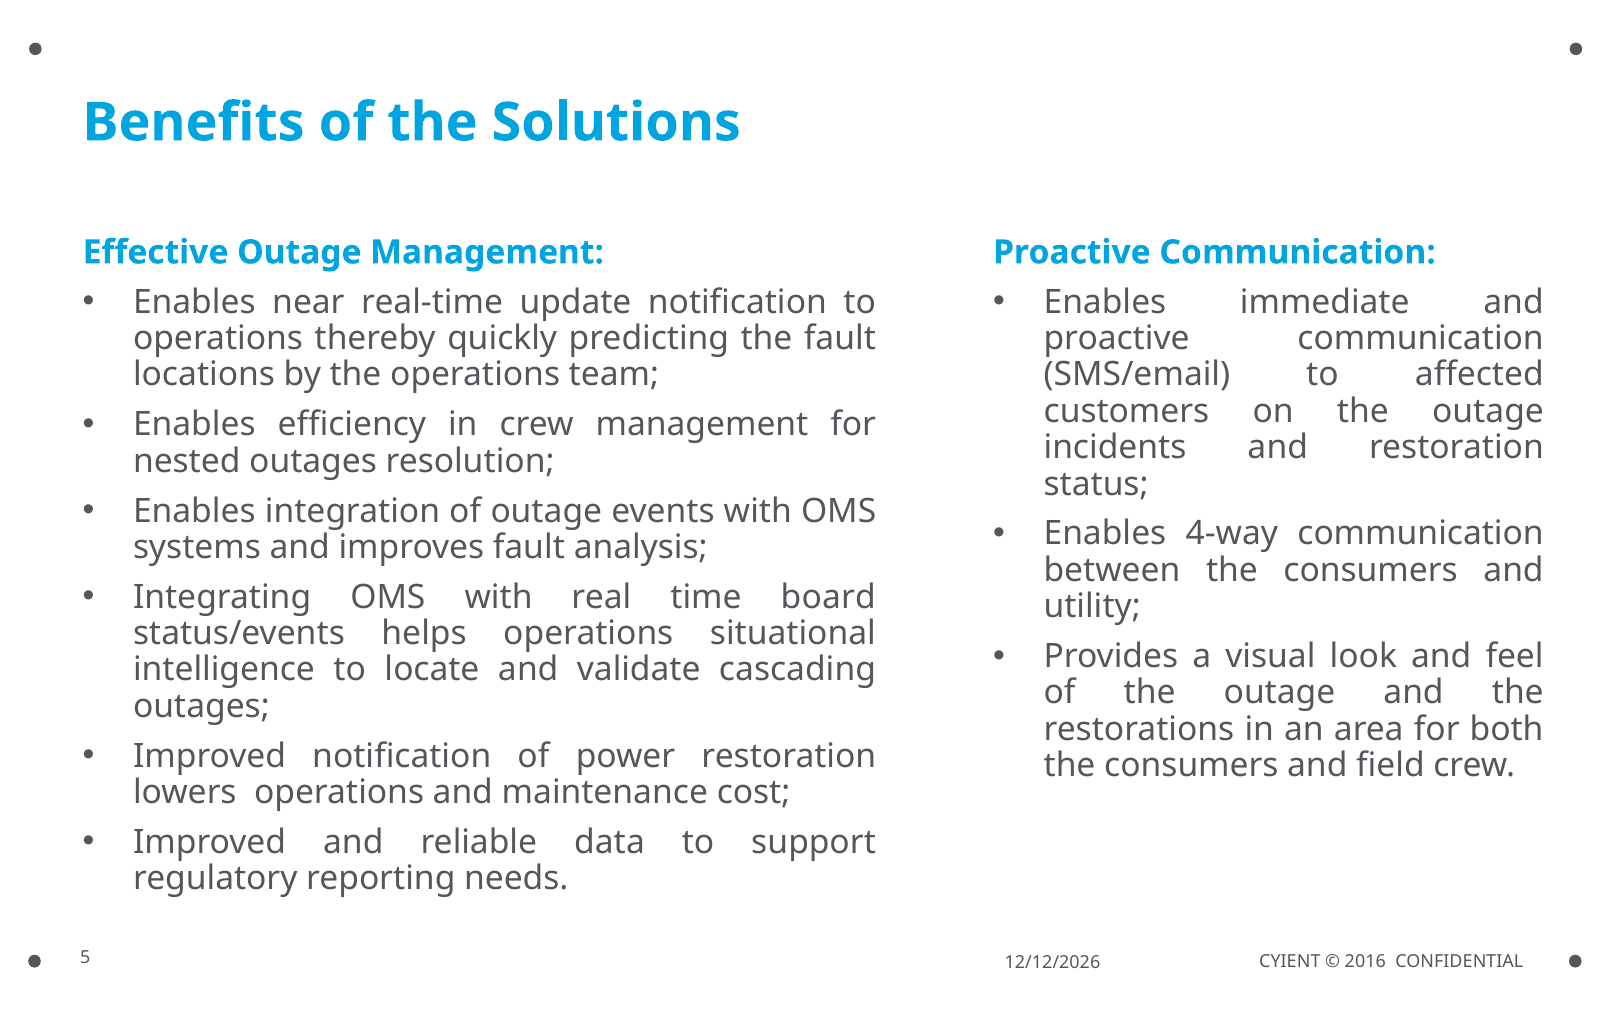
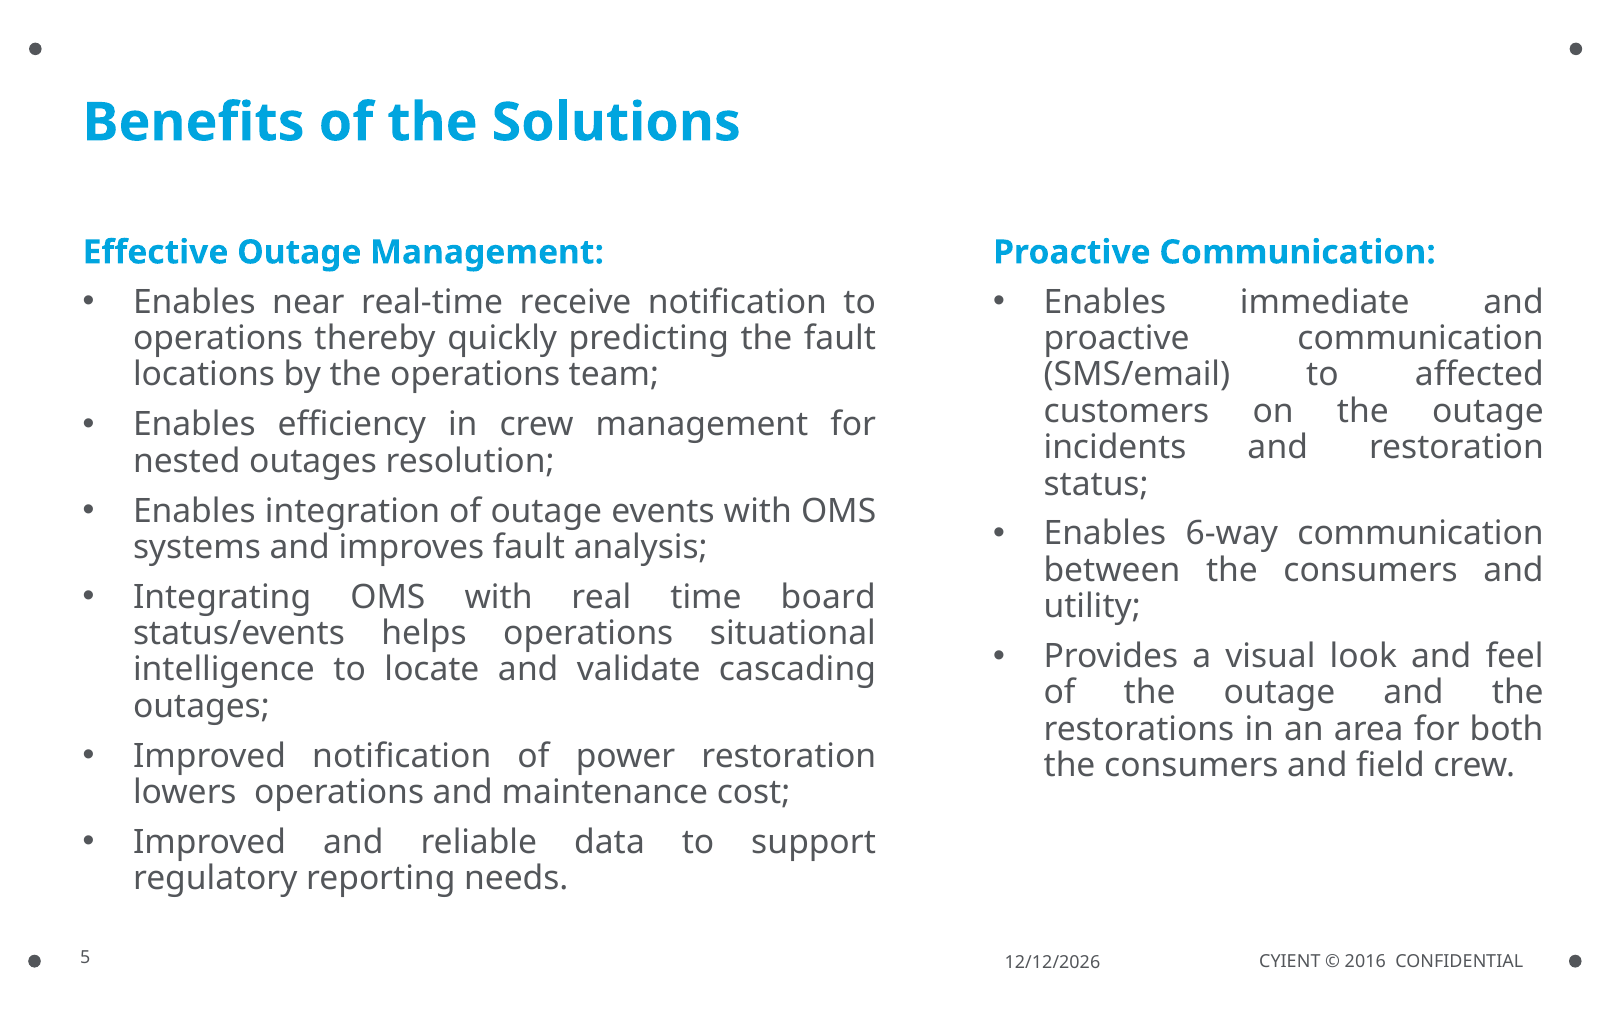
update: update -> receive (576, 302)
4-way: 4-way -> 6-way (1232, 534)
